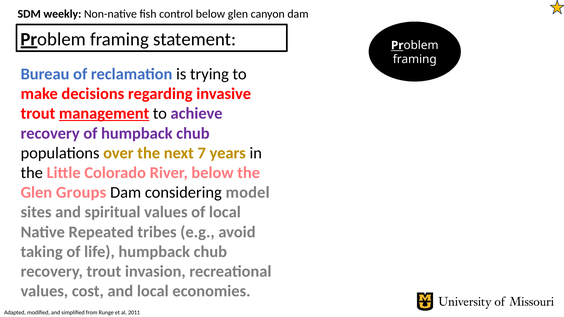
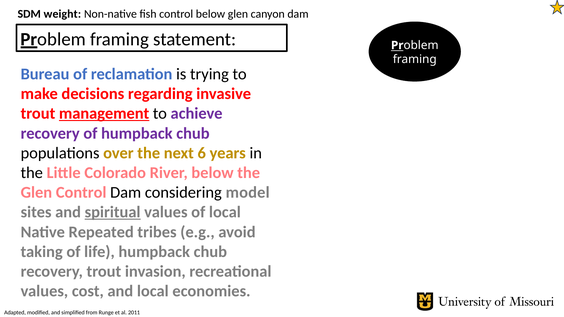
weekly: weekly -> weight (62, 14)
7: 7 -> 6 (202, 153)
Glen Groups: Groups -> Control (81, 193)
spiritual underline: none -> present (113, 212)
